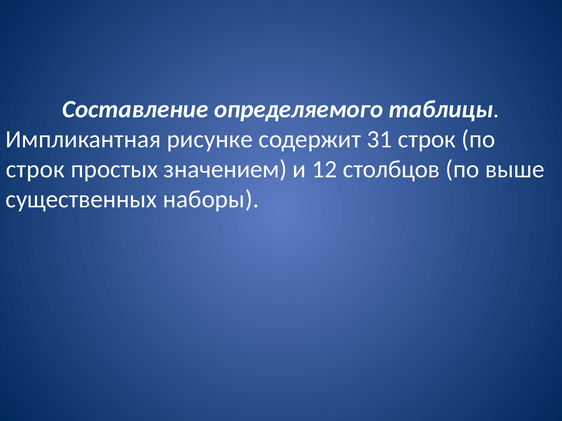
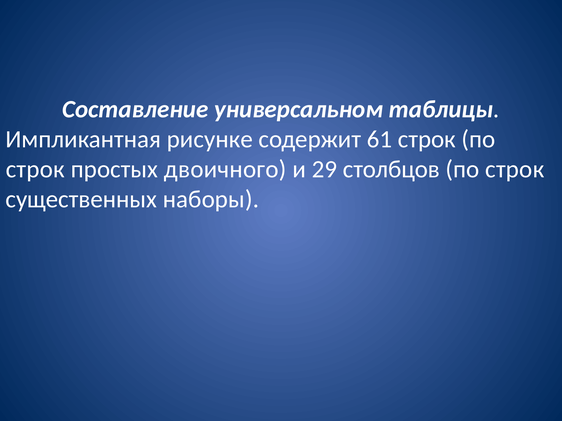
определяемого: определяемого -> универсальном (299, 109)
31: 31 -> 61 (379, 139)
значением: значением -> двоичного (225, 169)
12: 12 -> 29 (324, 169)
столбцов по выше: выше -> строк (515, 169)
